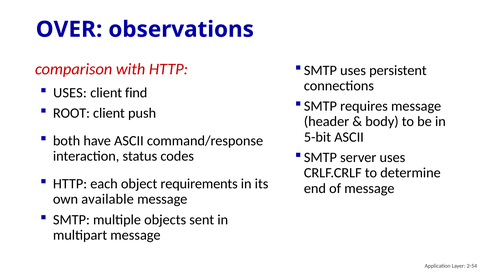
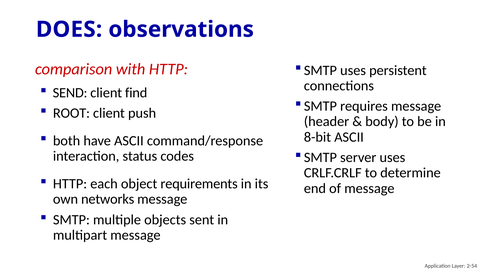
OVER: OVER -> DOES (69, 29)
USES: USES -> SEND (70, 93)
5-bit: 5-bit -> 8-bit (317, 137)
available: available -> networks (108, 200)
